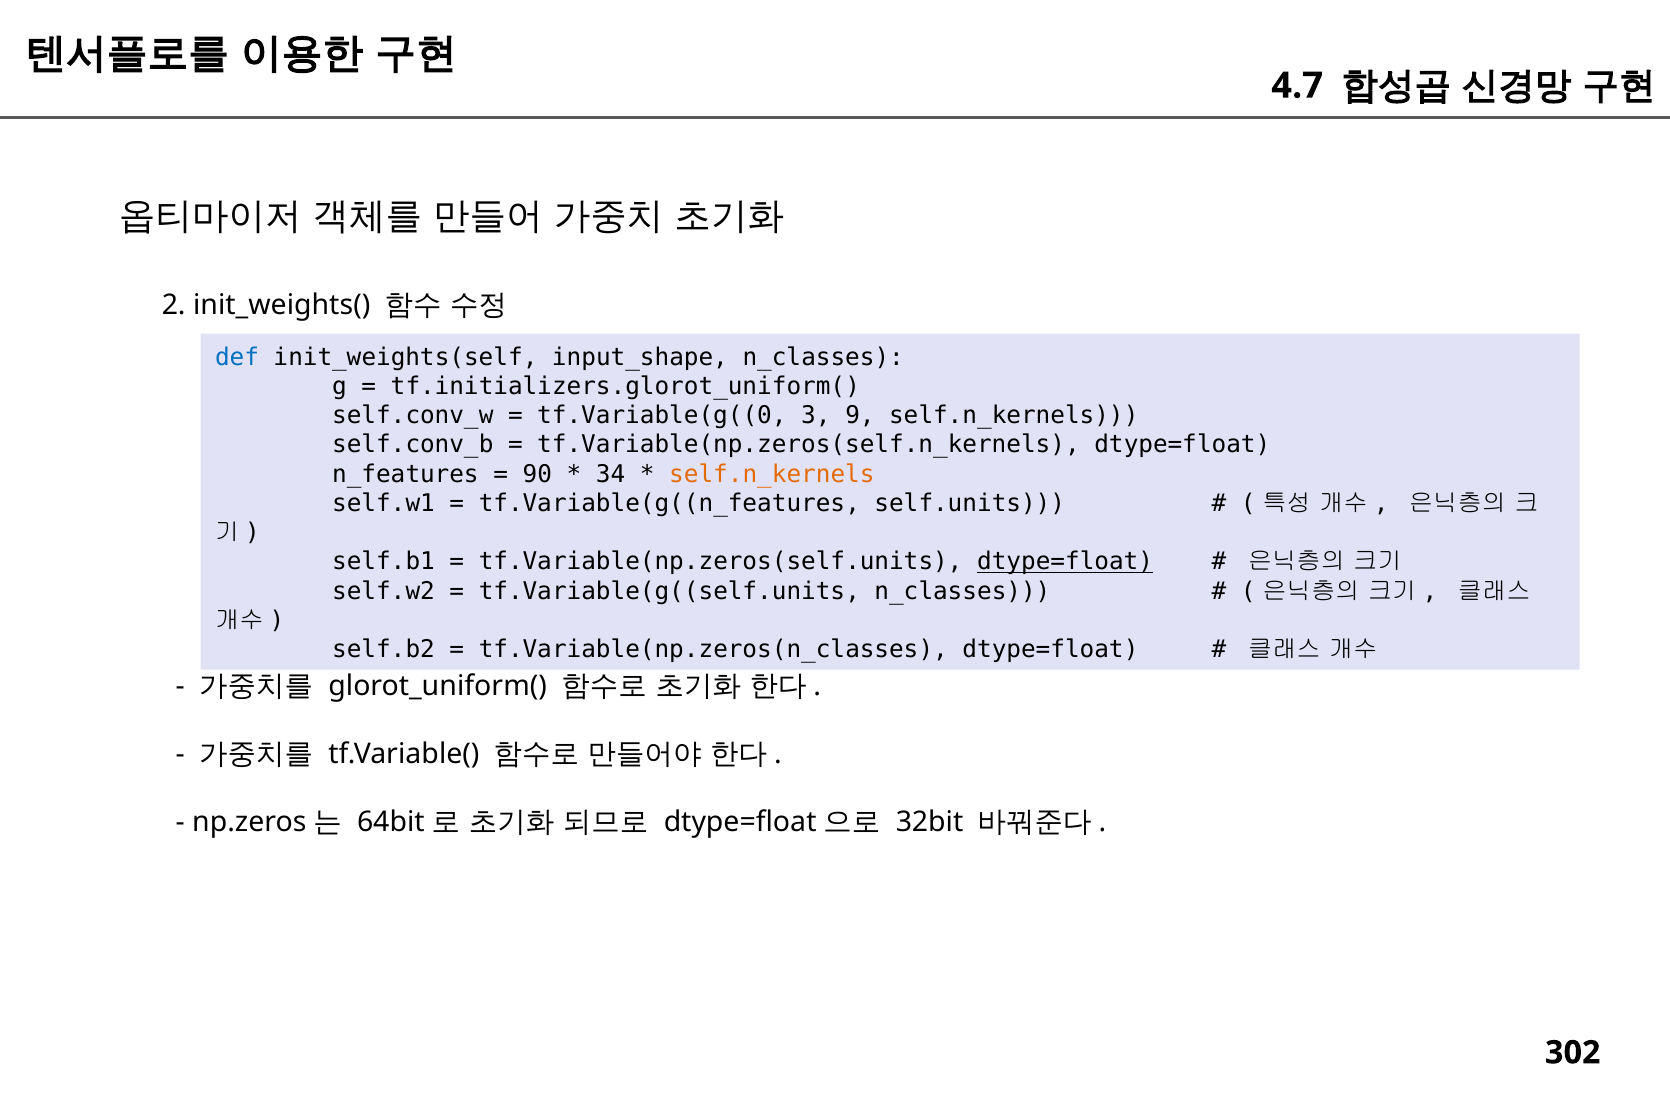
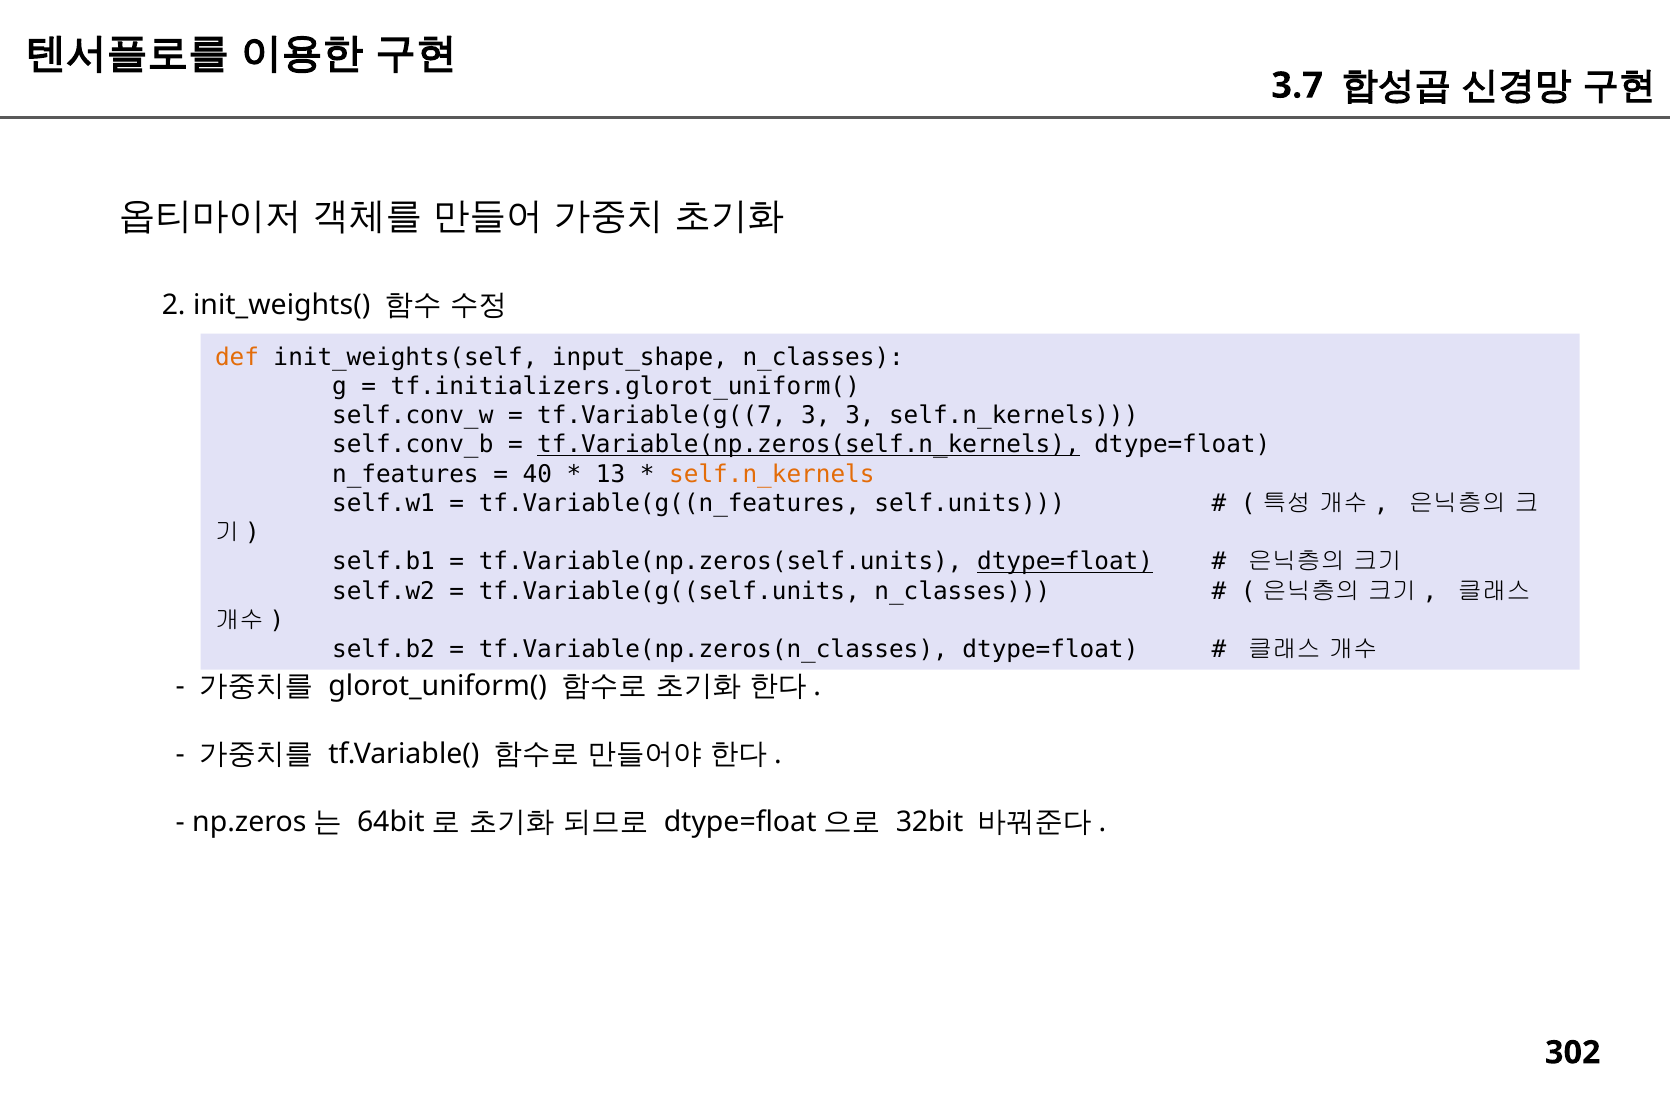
4.7: 4.7 -> 3.7 (1297, 86)
def colour: blue -> orange (237, 357)
tf.Variable(g((0: tf.Variable(g((0 -> tf.Variable(g((7 (662, 416)
3 9: 9 -> 3 (860, 416)
tf.Variable(np.zeros(self.n_kernels underline: none -> present (808, 445)
90: 90 -> 40 (537, 474)
34: 34 -> 13 (611, 474)
